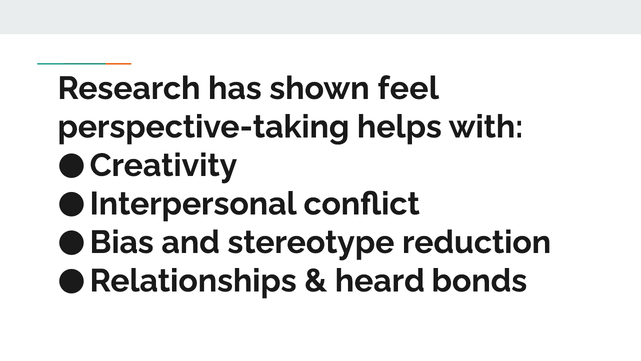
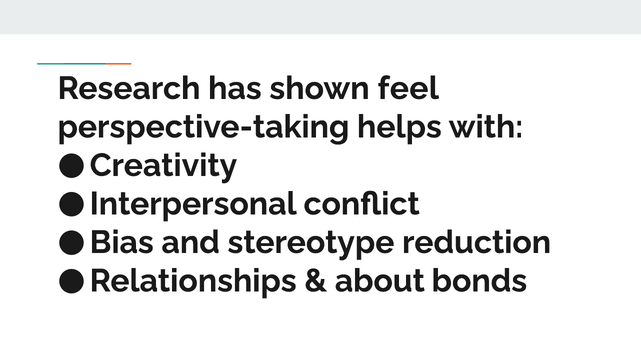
heard: heard -> about (380, 281)
